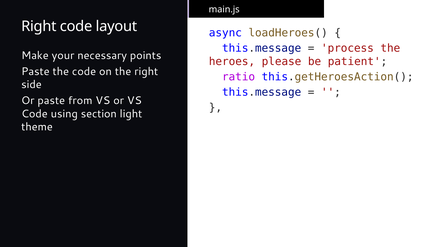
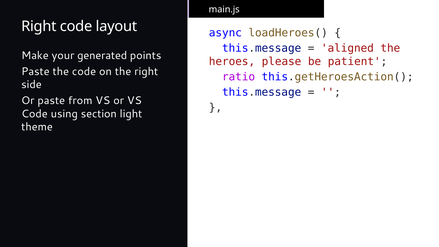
process: process -> aligned (347, 48)
necessary: necessary -> generated (102, 56)
